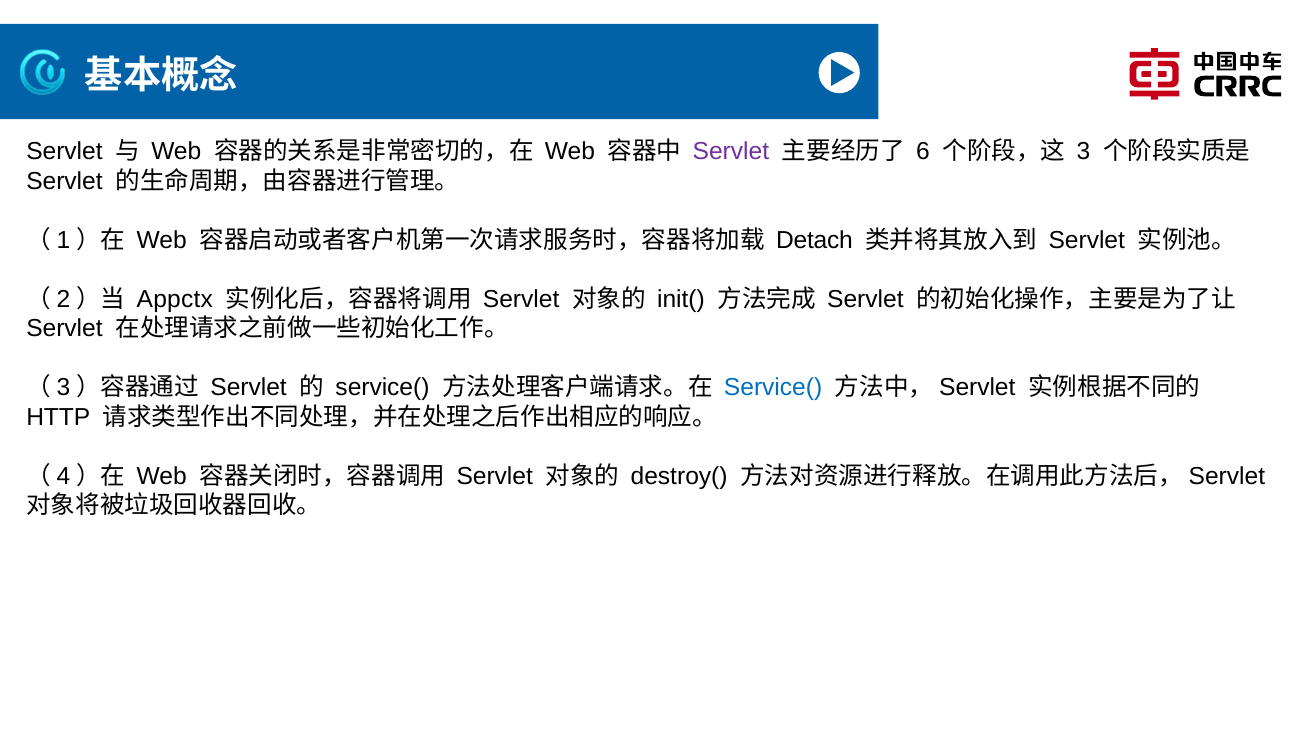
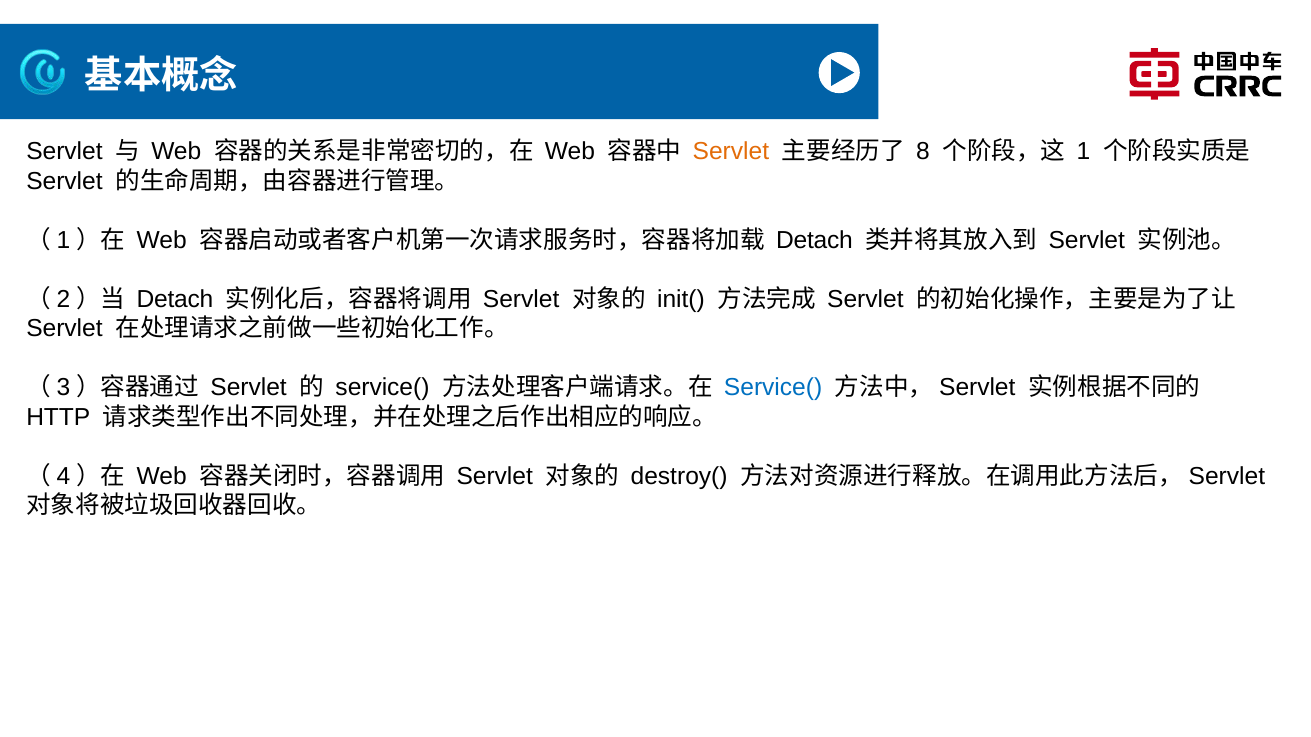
Servlet colour: purple -> orange (731, 152)
6: 6 -> 8 (923, 152)
3: 3 -> 1 (1083, 152)
Appctx: Appctx -> Detach (175, 299)
